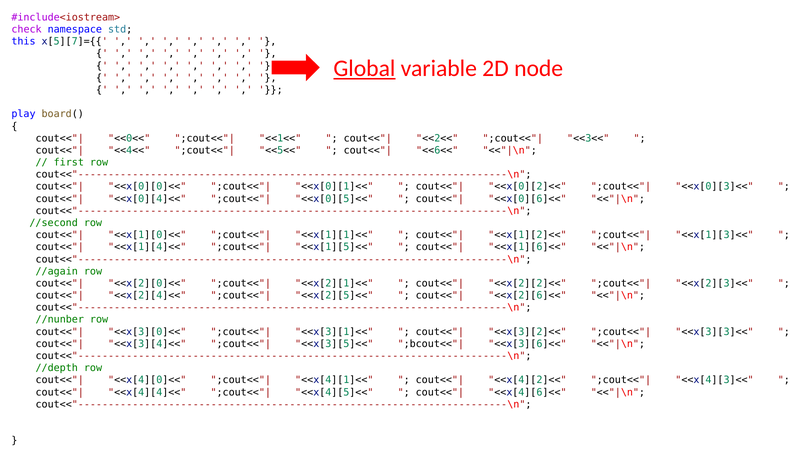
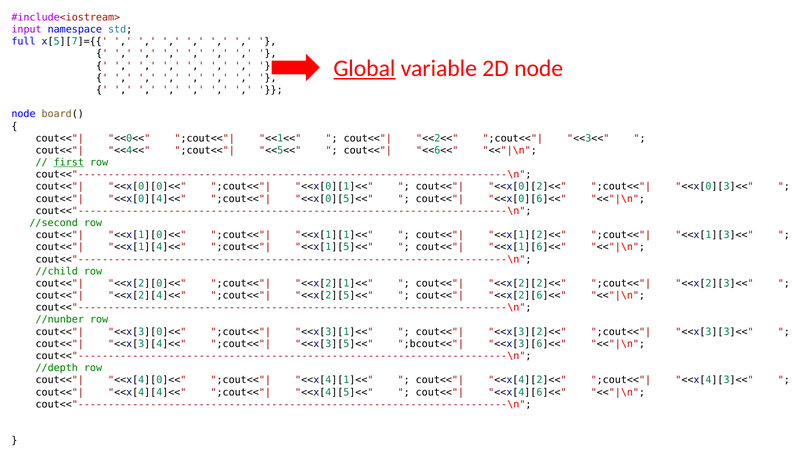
check: check -> input (27, 29)
this: this -> full (23, 42)
play: play -> node (23, 114)
first underline: none -> present (69, 162)
//again: //again -> //child (57, 271)
